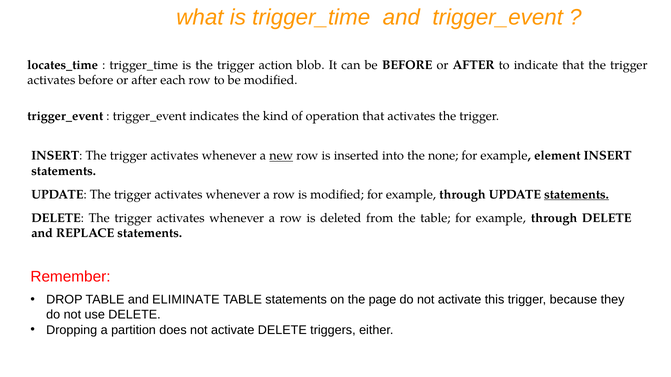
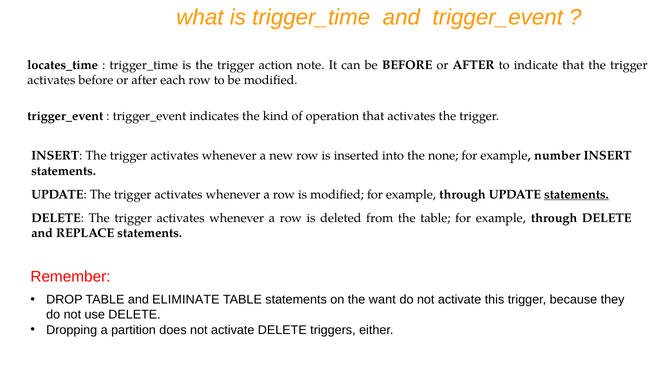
blob: blob -> note (311, 65)
new underline: present -> none (281, 156)
element: element -> number (557, 156)
page: page -> want (382, 300)
